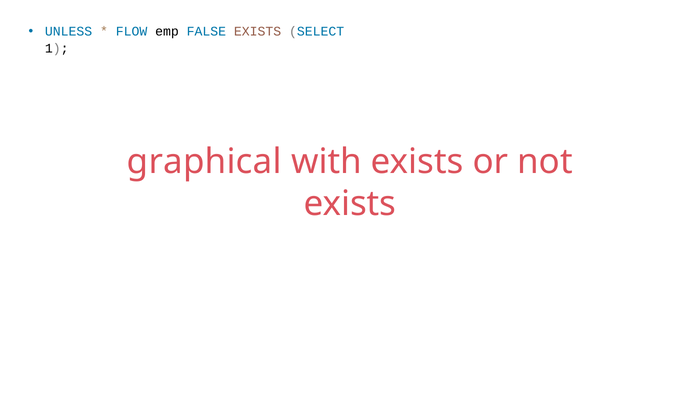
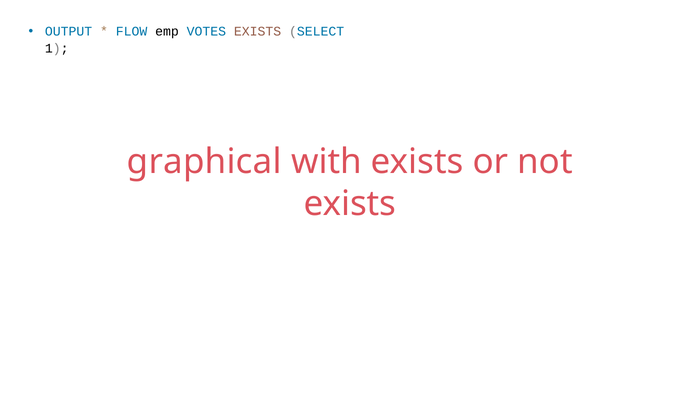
UNLESS: UNLESS -> OUTPUT (69, 32)
FALSE: FALSE -> VOTES (206, 32)
